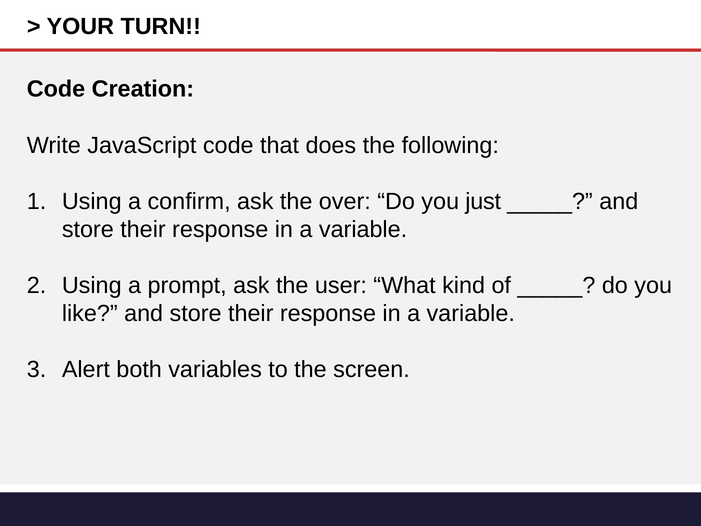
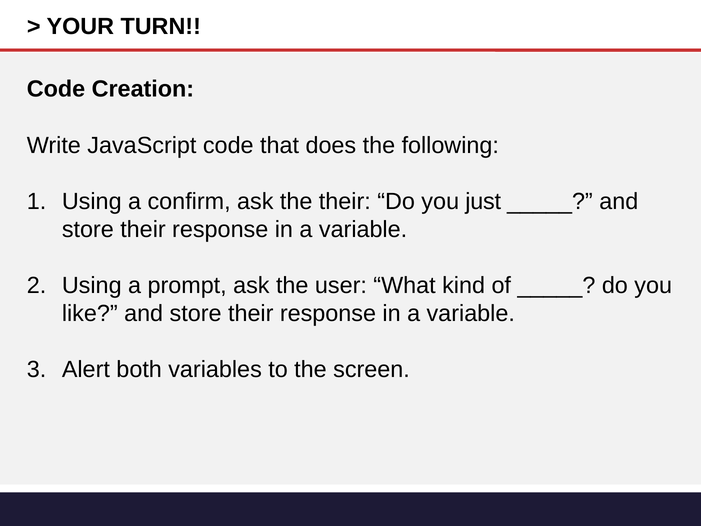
the over: over -> their (345, 201)
